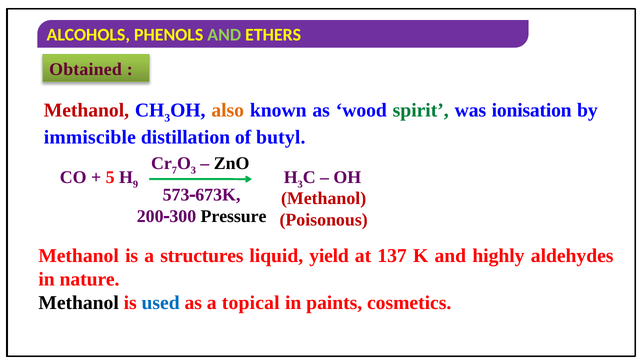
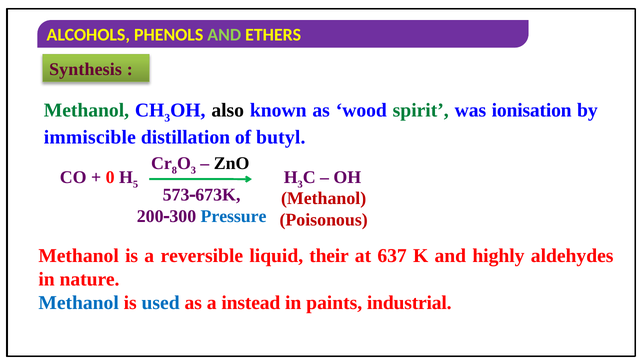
Obtained: Obtained -> Synthesis (86, 69)
Methanol colour: red -> green (86, 110)
also colour: orange -> black (228, 110)
7: 7 -> 8 (174, 171)
5: 5 -> 0 (110, 177)
9: 9 -> 5 (135, 184)
Pressure colour: black -> blue (234, 216)
structures: structures -> reversible (202, 256)
yield: yield -> their (329, 256)
137: 137 -> 637 (392, 256)
Methanol colour: black -> blue (79, 303)
topical: topical -> instead (251, 303)
cosmetics: cosmetics -> industrial (409, 303)
